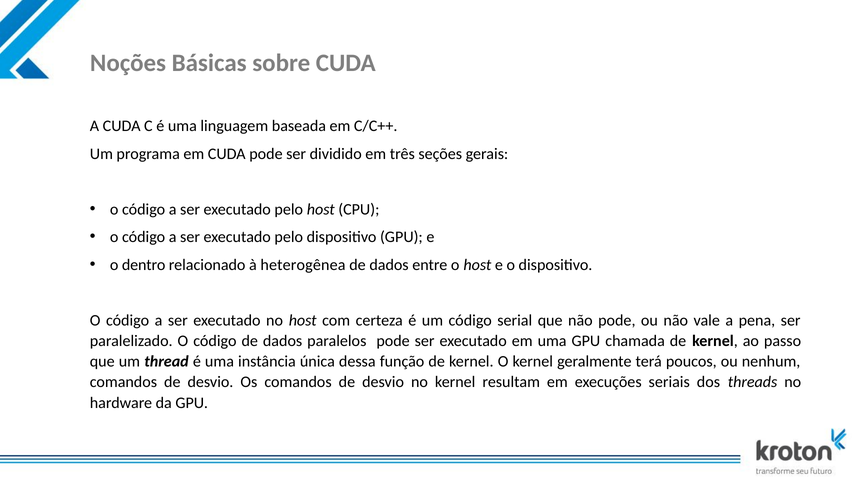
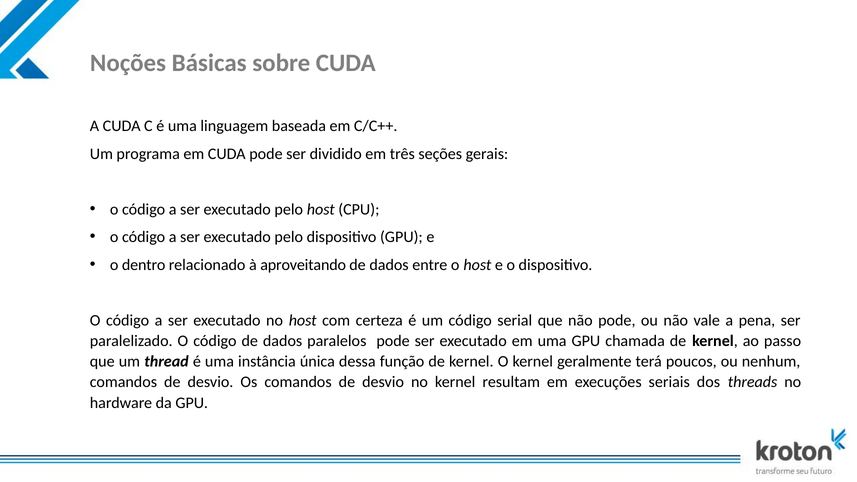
heterogênea: heterogênea -> aproveitando (303, 265)
